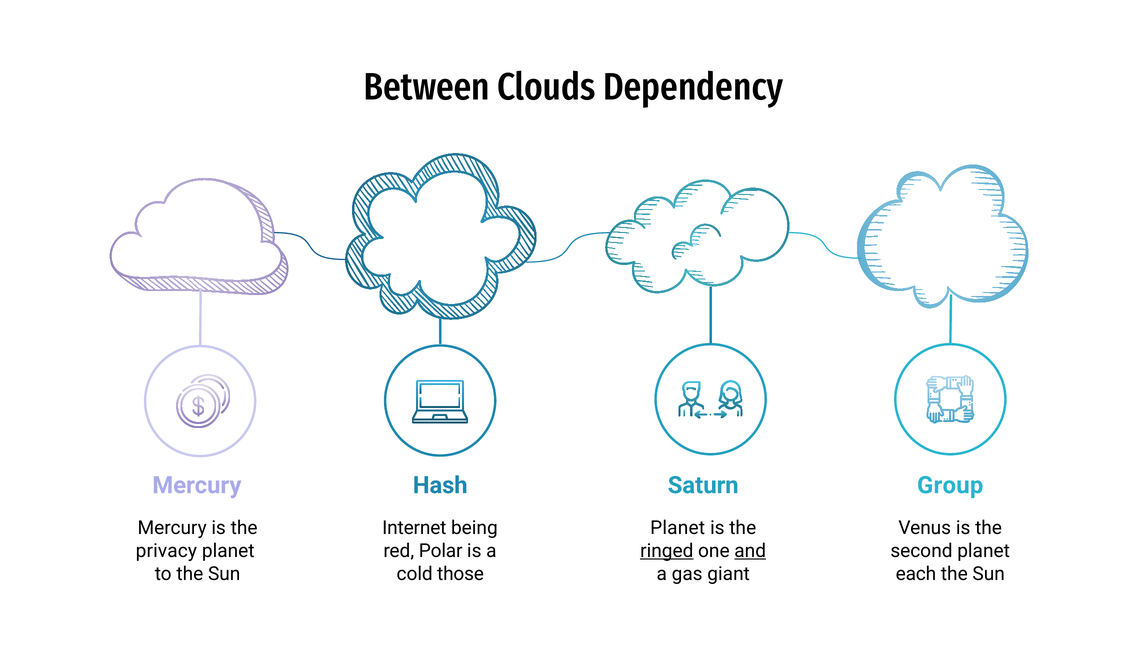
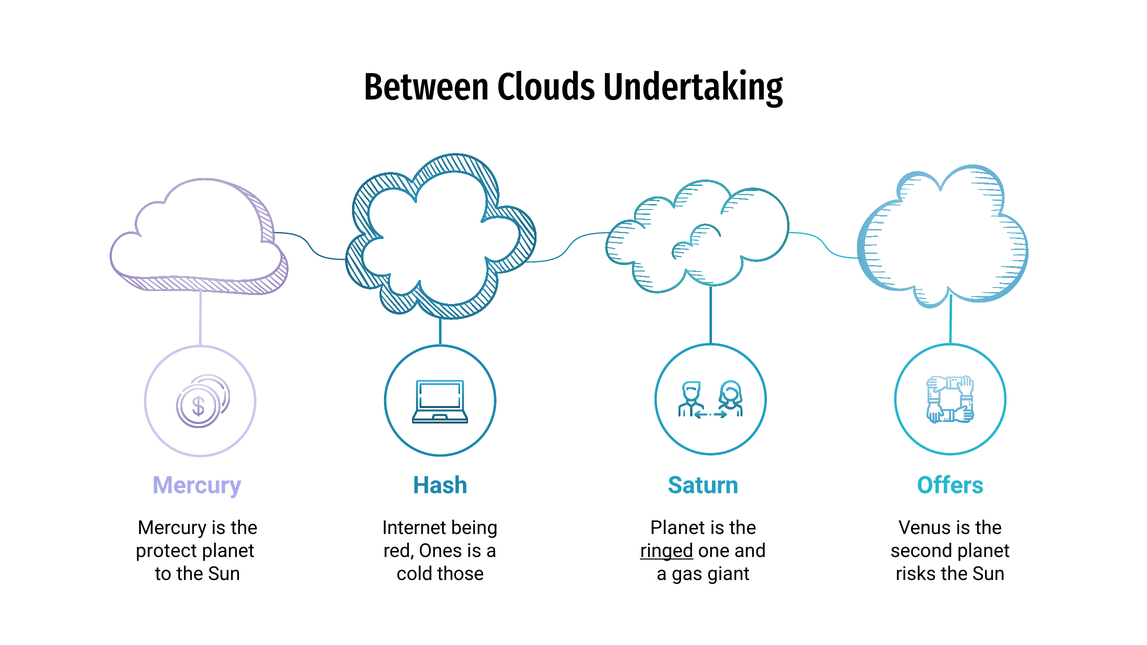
Dependency: Dependency -> Undertaking (693, 87)
Group: Group -> Offers (950, 485)
privacy: privacy -> protect (166, 551)
Polar: Polar -> Ones (441, 551)
and underline: present -> none (750, 551)
each: each -> risks (916, 574)
